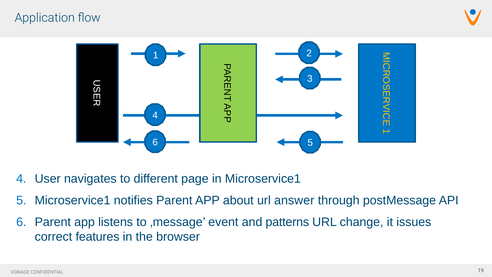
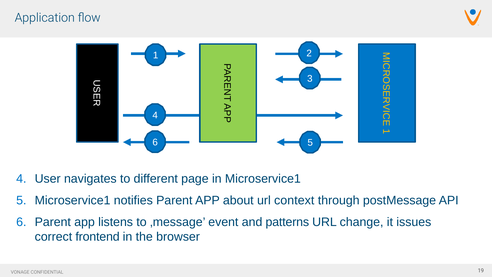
answer: answer -> context (294, 200)
features: features -> frontend (98, 237)
